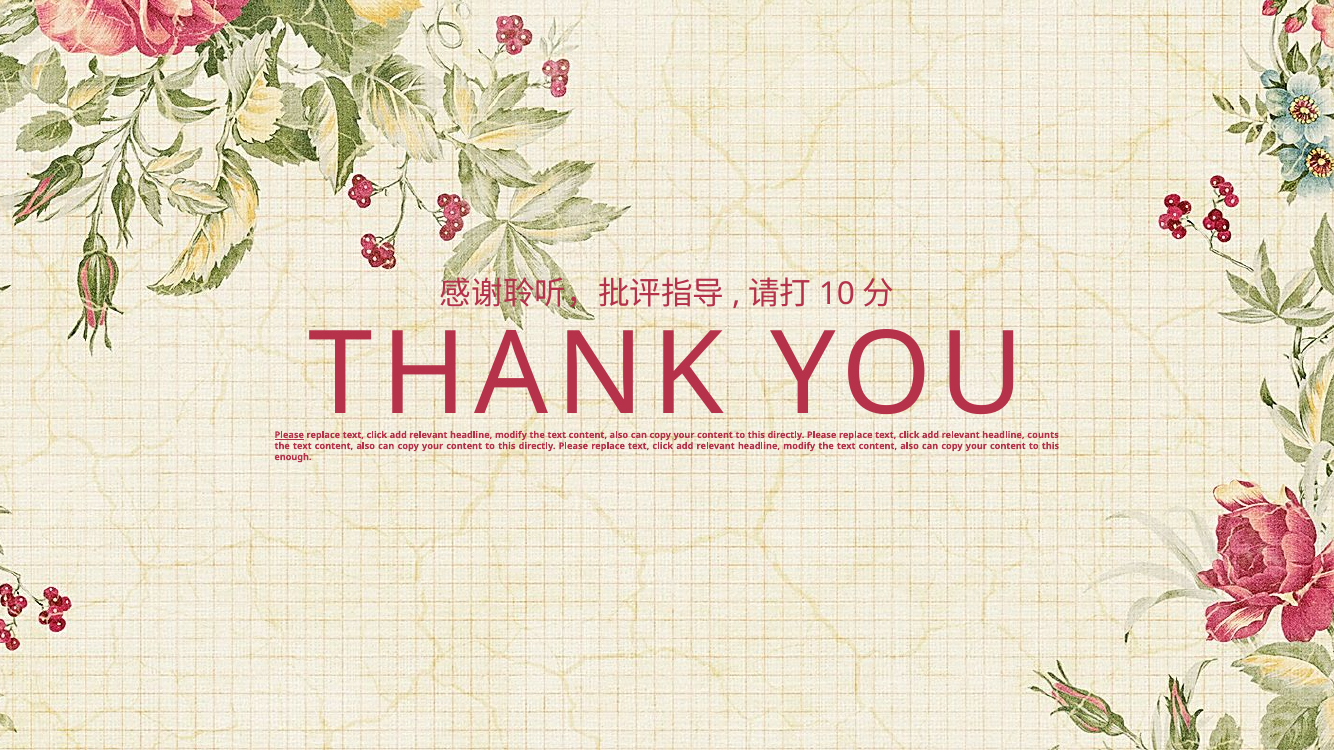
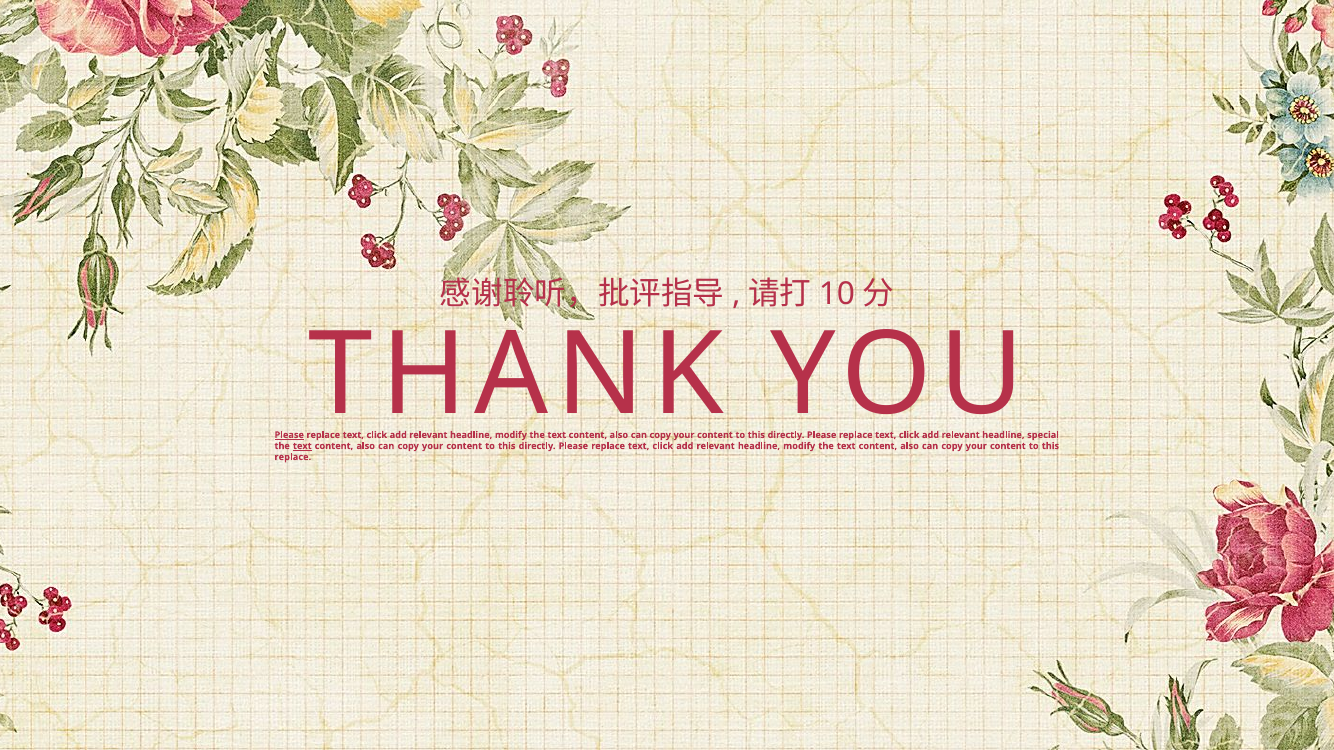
counts: counts -> special (1043, 435)
text underline: none -> present (302, 446)
enough: enough -> replace (293, 457)
